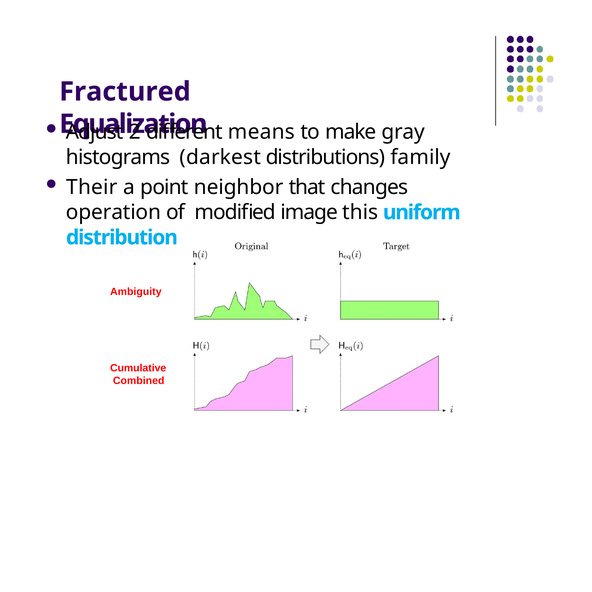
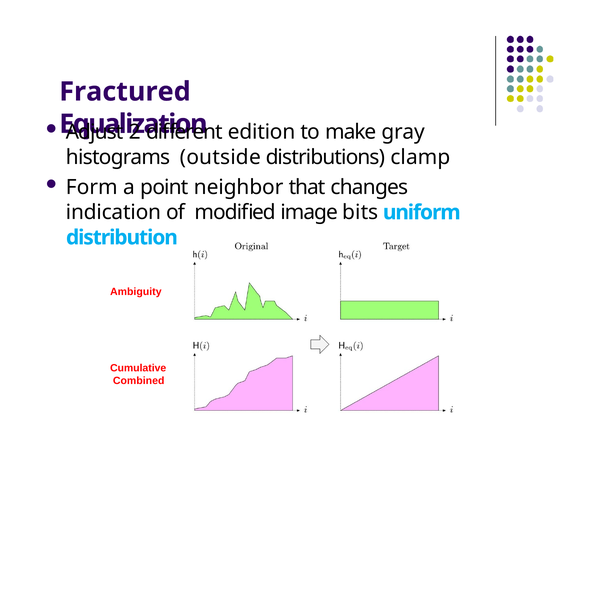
means: means -> edition (262, 132)
darkest: darkest -> outside (220, 157)
family: family -> clamp (420, 157)
Their: Their -> Form (92, 187)
operation: operation -> indication (114, 212)
this: this -> bits (360, 212)
